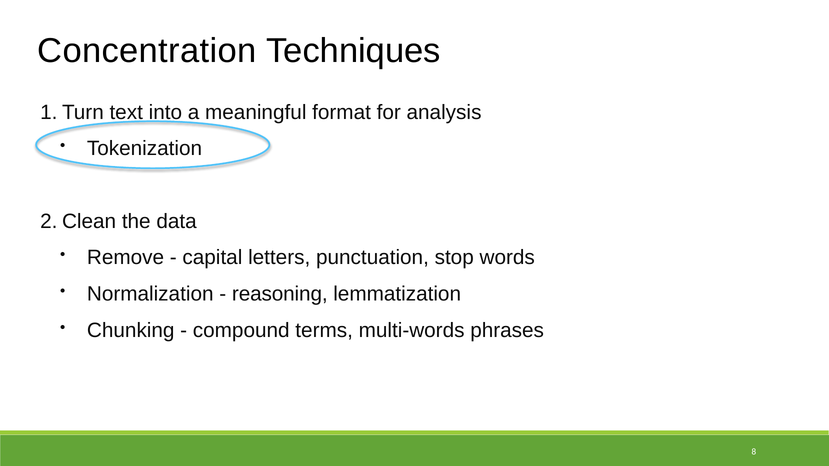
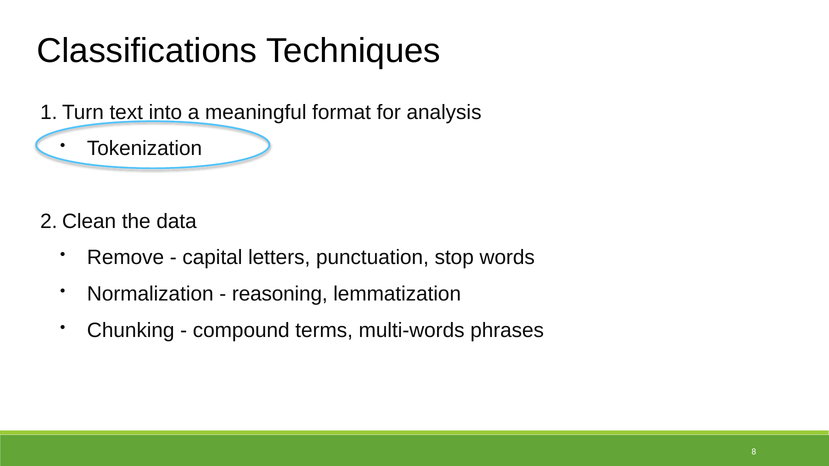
Concentration: Concentration -> Classifications (147, 51)
